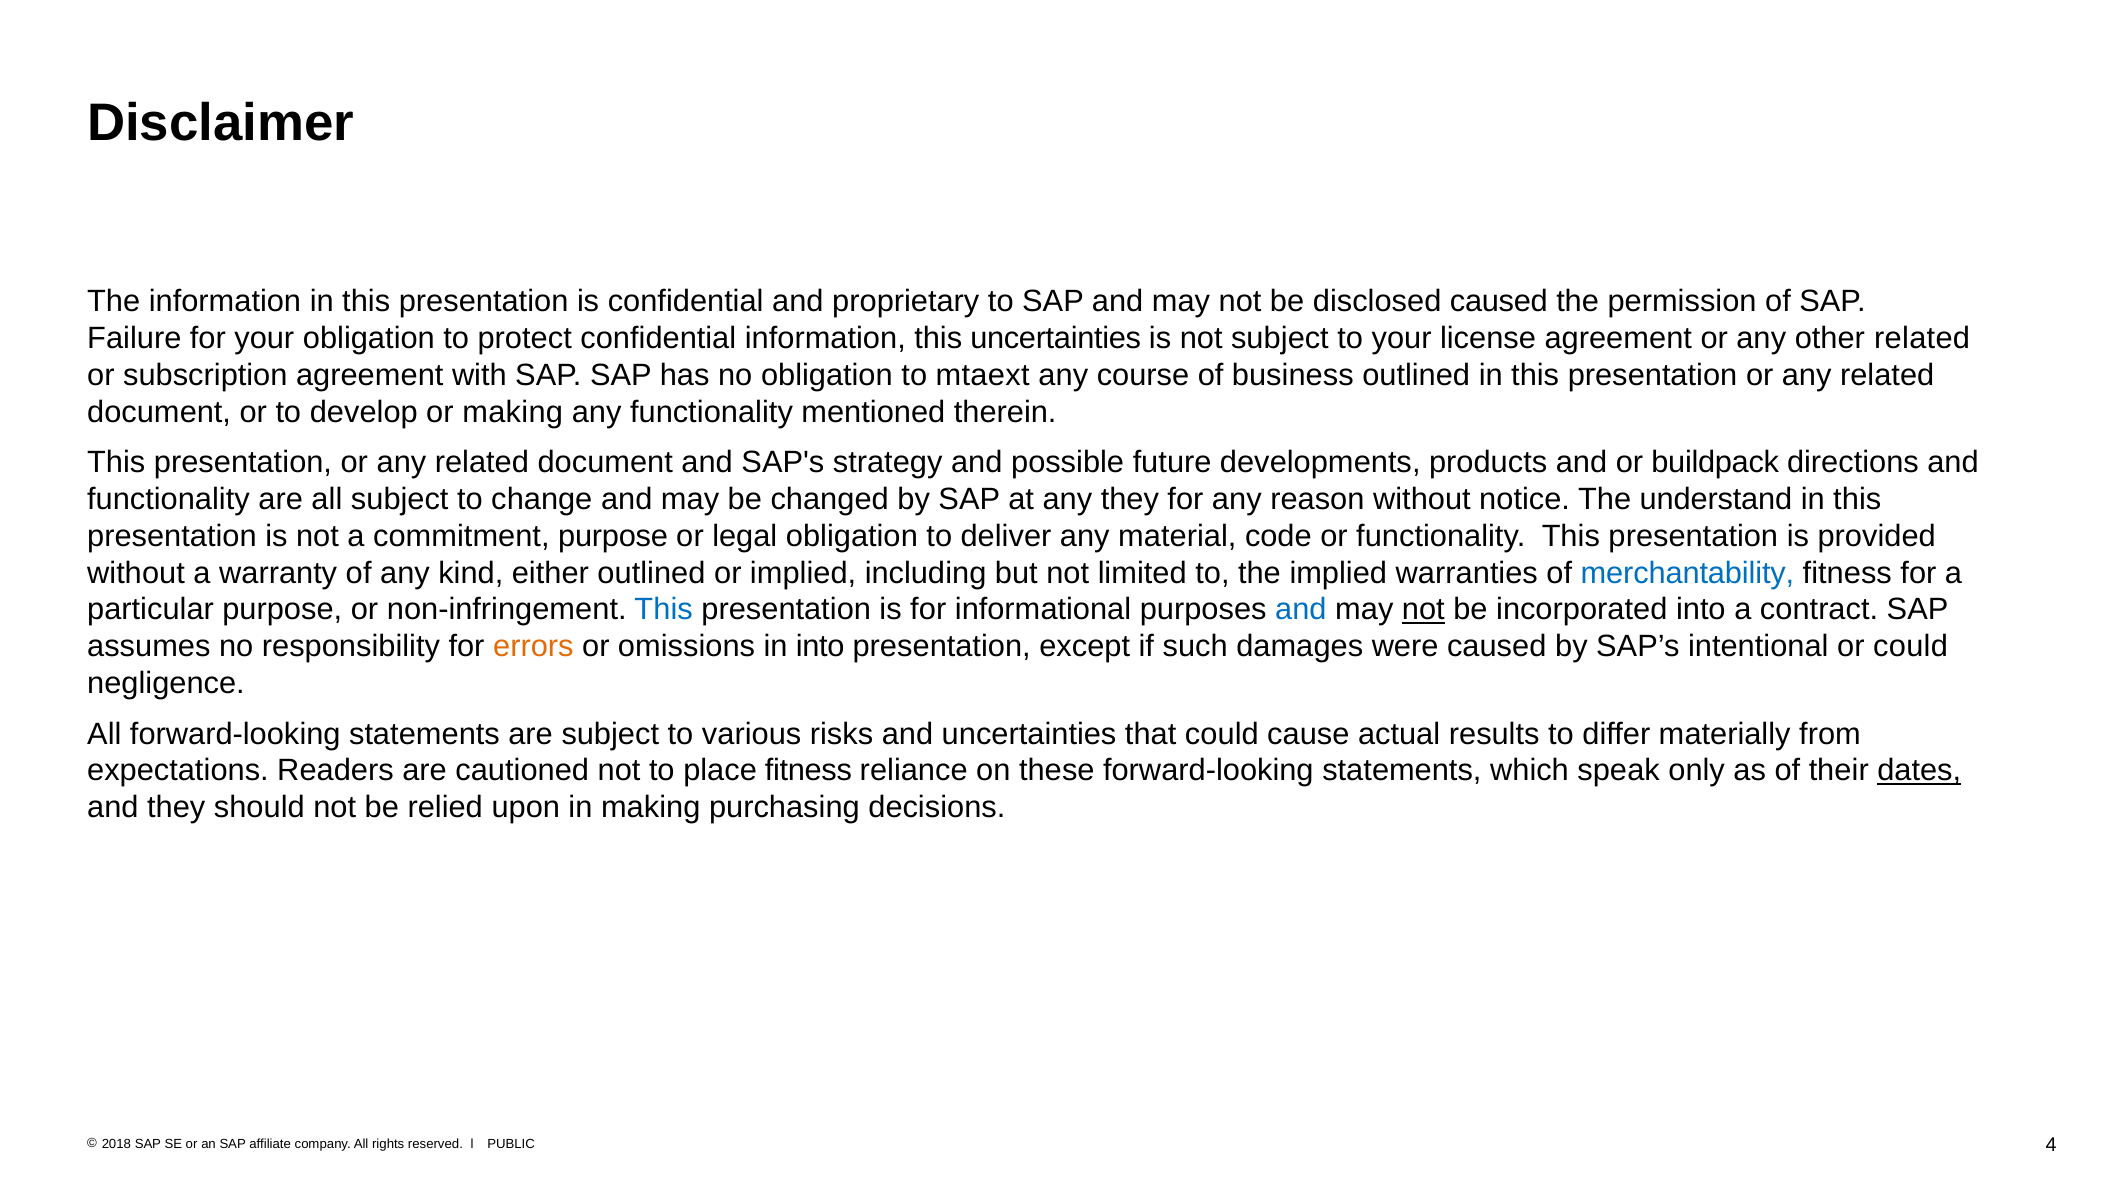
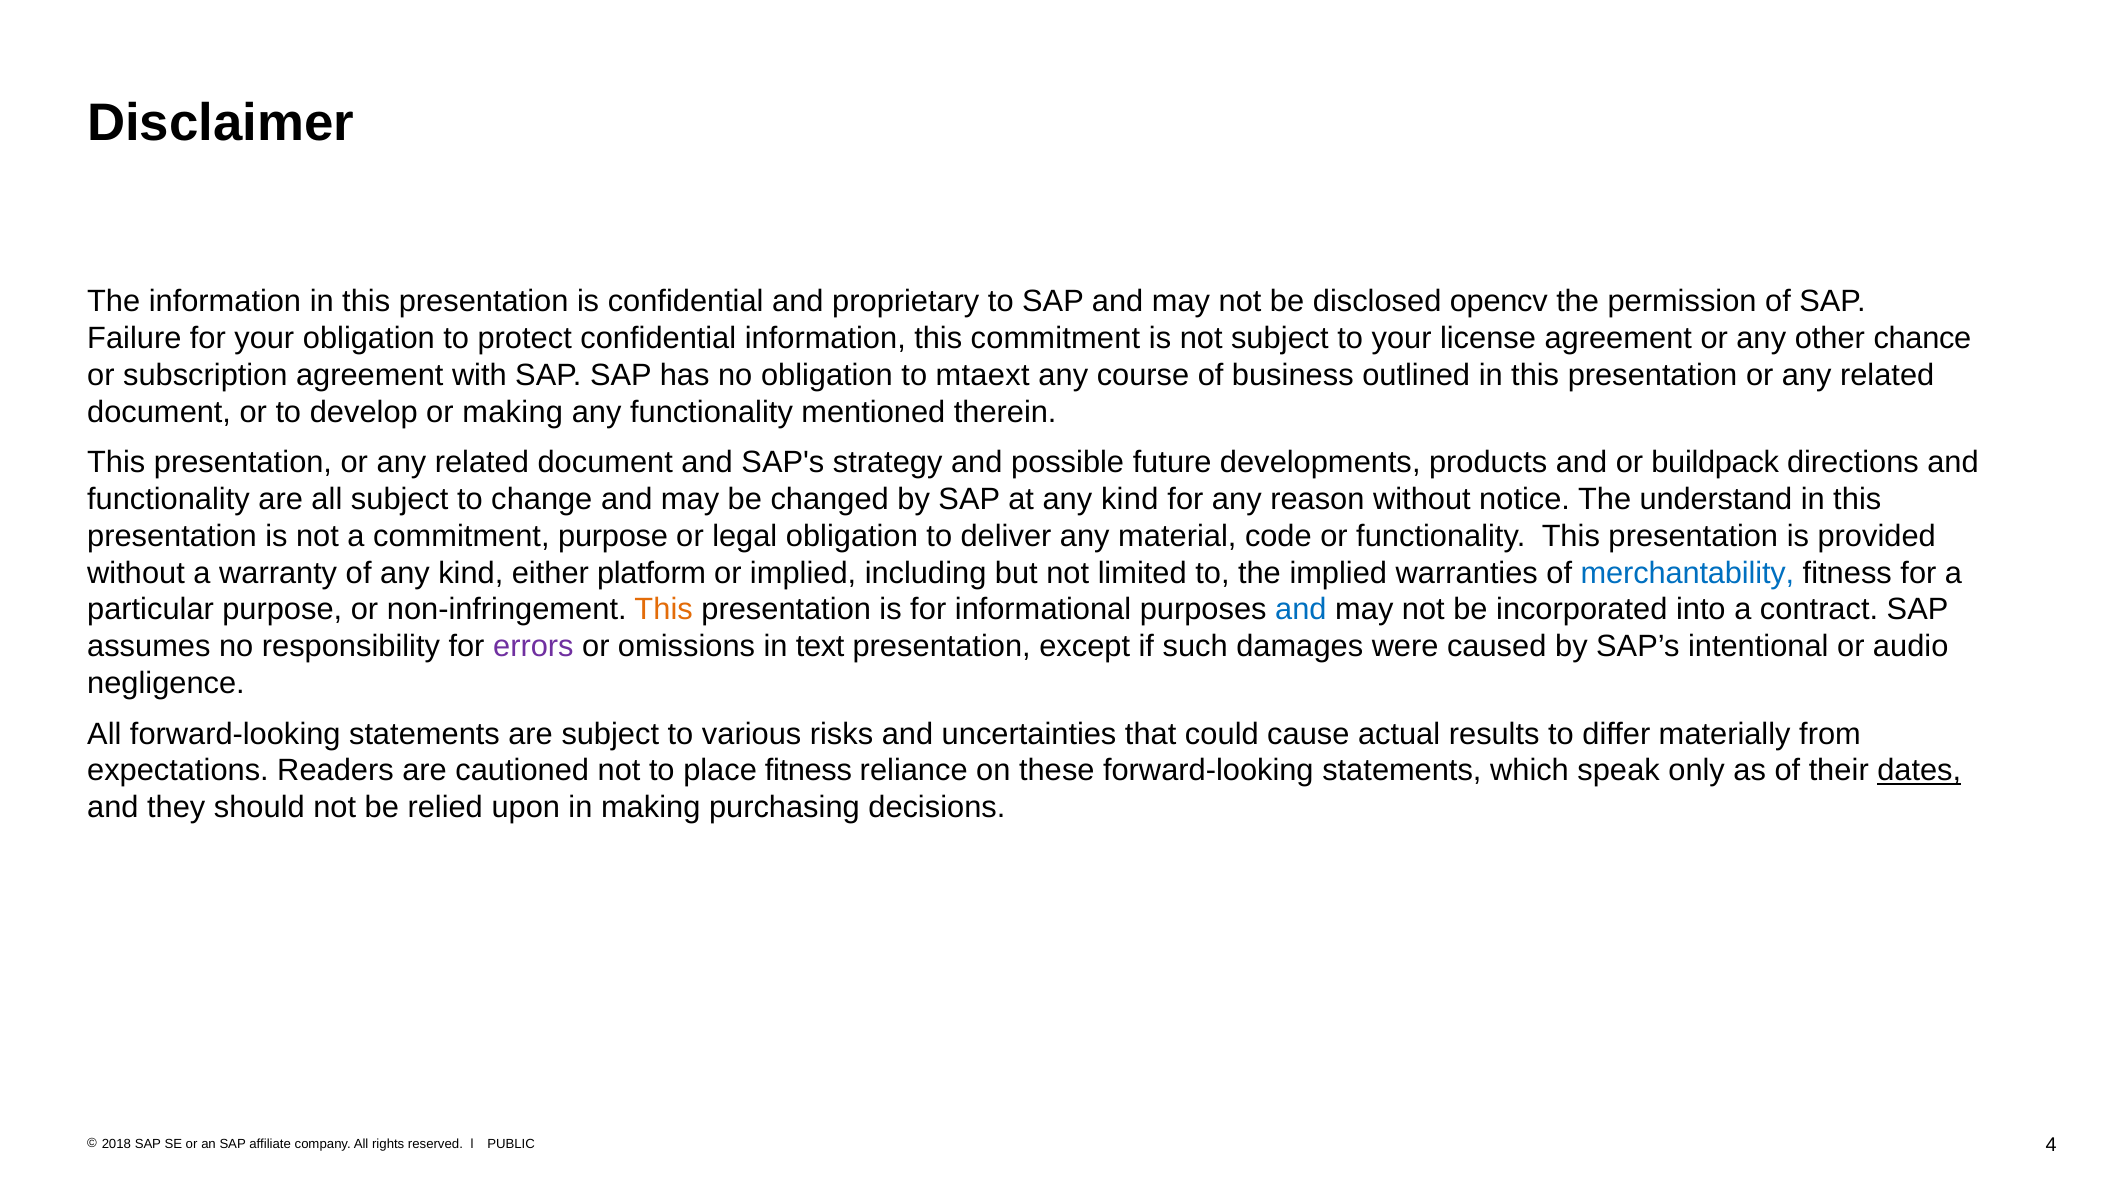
disclosed caused: caused -> opencv (1499, 301)
this uncertainties: uncertainties -> commitment (1055, 338)
other related: related -> chance (1922, 338)
at any they: they -> kind (1130, 499)
either outlined: outlined -> platform (652, 573)
This colour: blue -> orange (664, 610)
not underline: present -> none (1423, 610)
errors colour: orange -> purple (533, 647)
in into: into -> text (820, 647)
or could: could -> audio (1911, 647)
